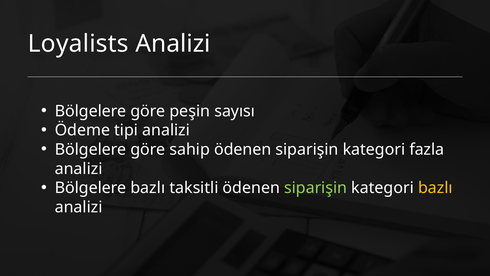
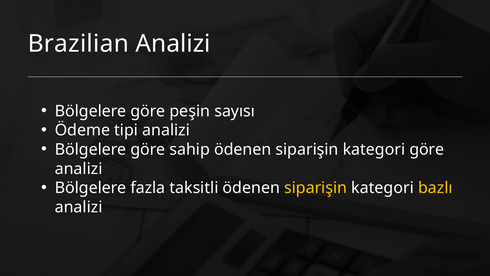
Loyalists: Loyalists -> Brazilian (78, 44)
kategori fazla: fazla -> göre (427, 149)
Bölgelere bazlı: bazlı -> fazla (148, 188)
siparişin colour: light green -> yellow (316, 188)
